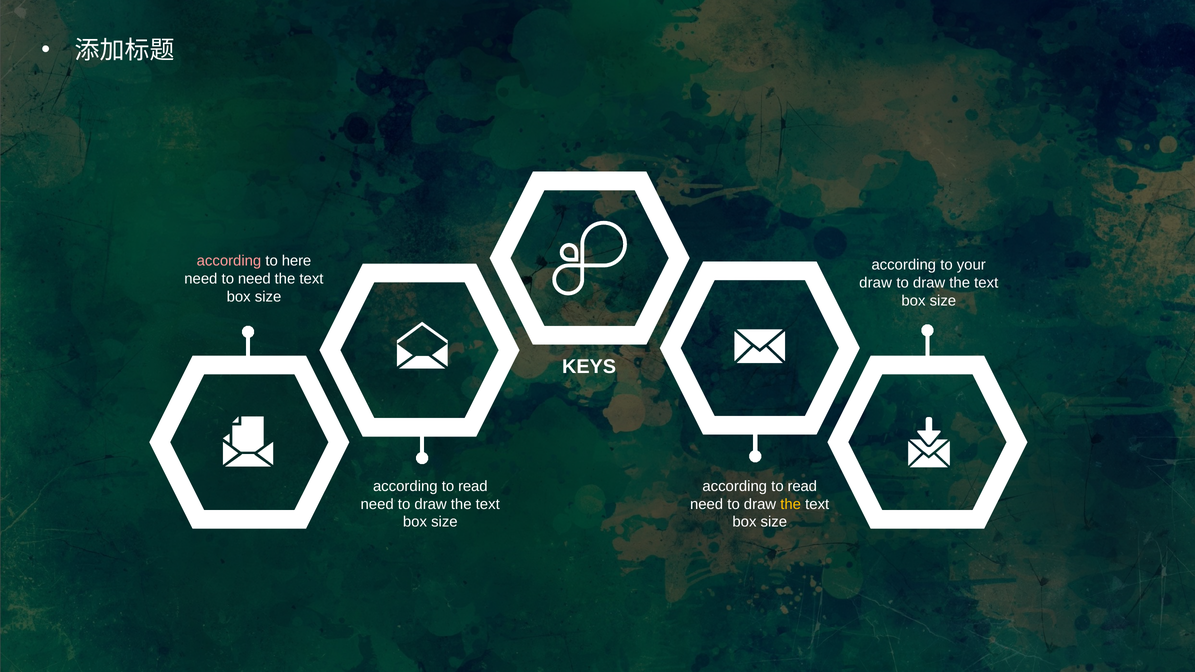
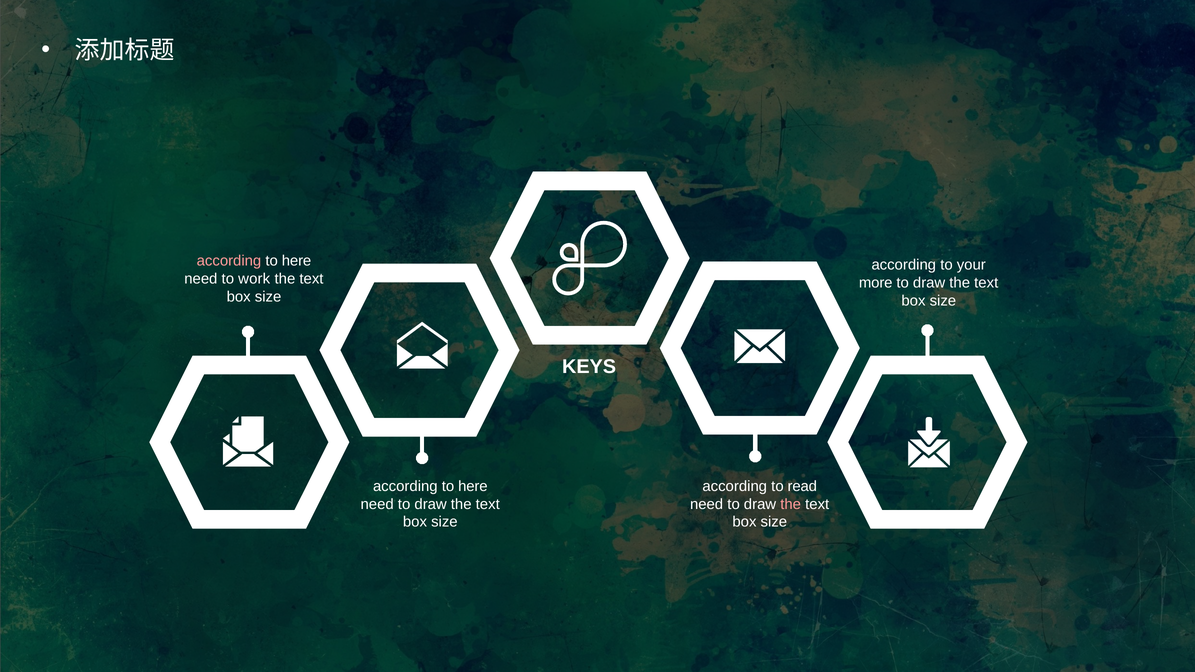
to need: need -> work (254, 279)
draw: draw -> more (876, 283)
read: read -> here (473, 486)
the colour: yellow -> pink (791, 504)
